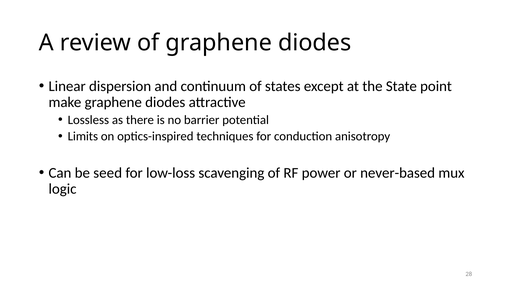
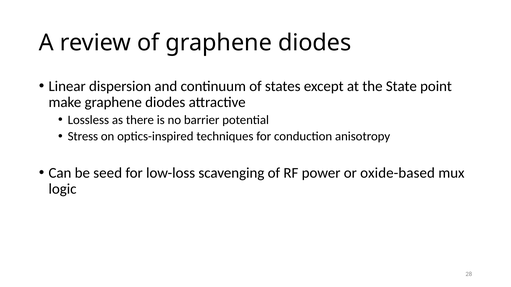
Limits: Limits -> Stress (83, 137)
never-based: never-based -> oxide-based (398, 173)
